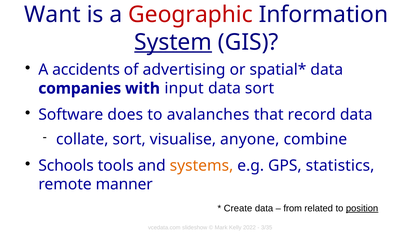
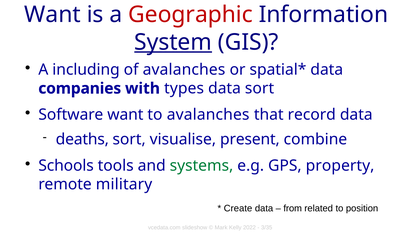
accidents: accidents -> including (86, 69)
of advertising: advertising -> avalanches (184, 69)
input: input -> types (184, 88)
Software does: does -> want (125, 114)
collate: collate -> deaths (82, 139)
anyone: anyone -> present (250, 139)
systems colour: orange -> green (202, 165)
statistics: statistics -> property (340, 165)
manner: manner -> military (124, 184)
position underline: present -> none (362, 208)
